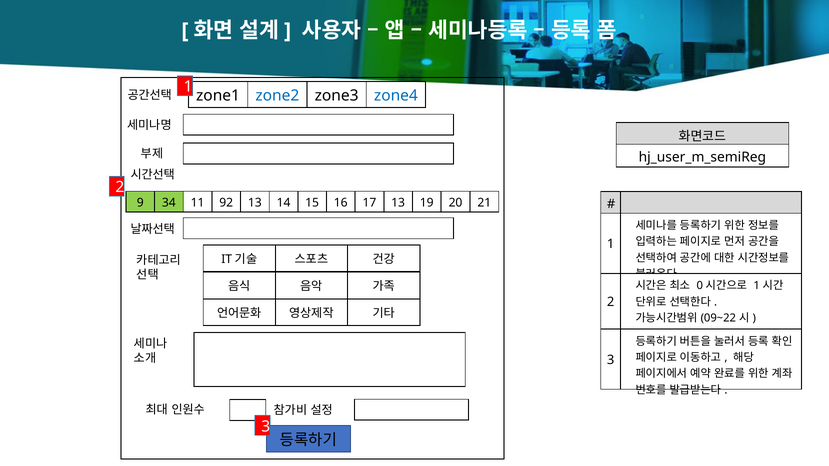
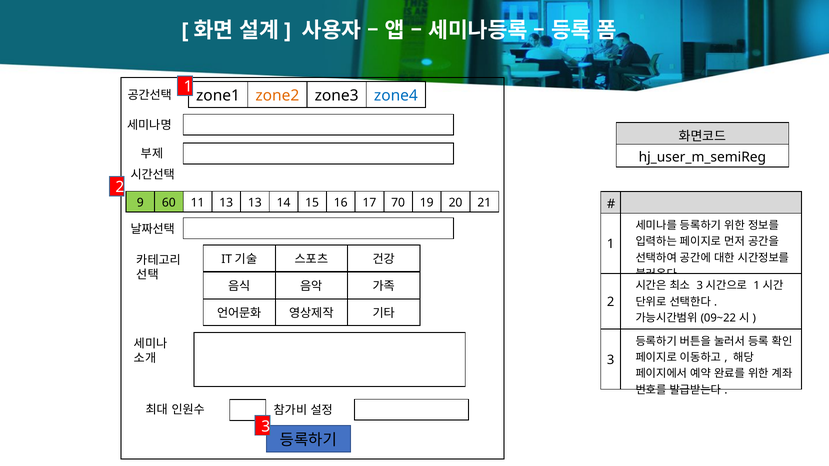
zone2 colour: blue -> orange (277, 96)
34: 34 -> 60 (169, 203)
11 92: 92 -> 13 (226, 203)
17 13: 13 -> 70 (398, 203)
0: 0 -> 3 (700, 286)
